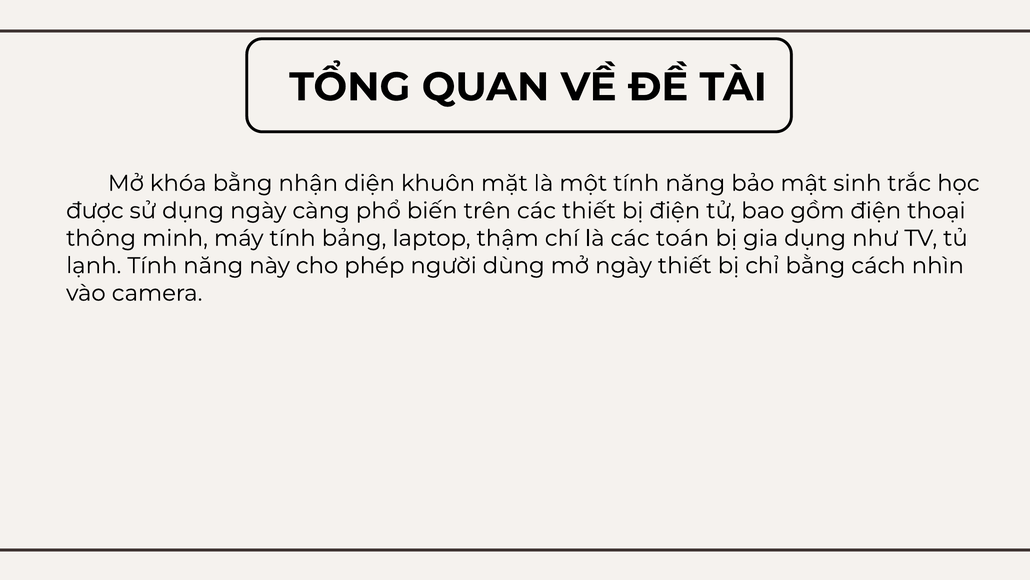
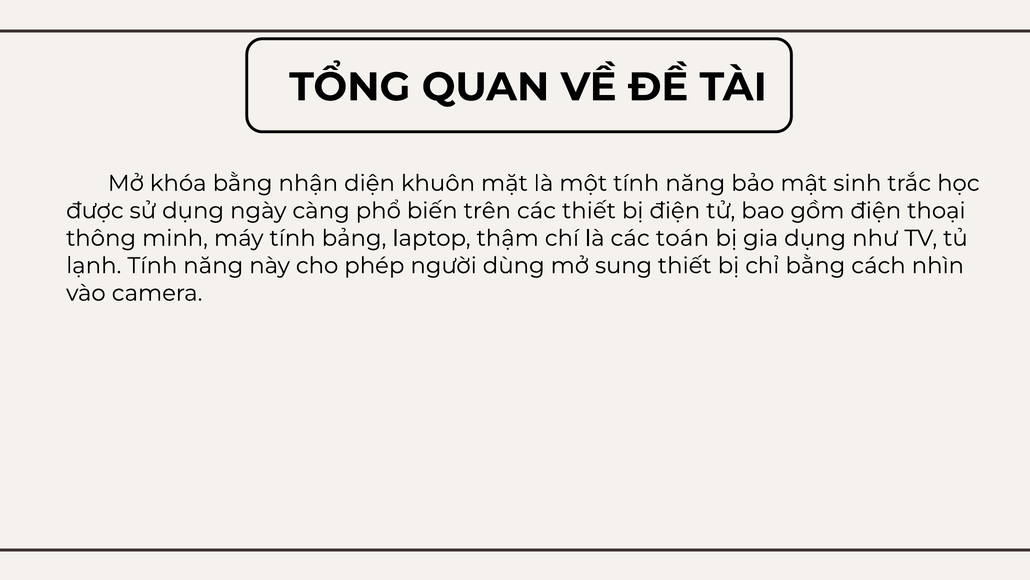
mở ngày: ngày -> sung (624, 265)
